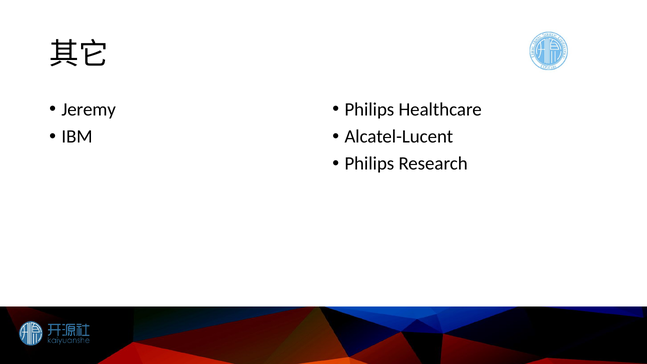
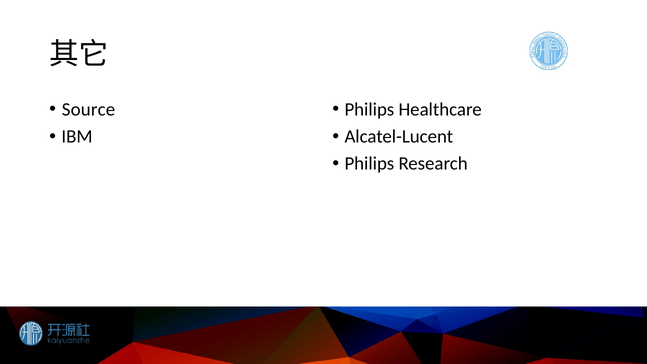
Jeremy: Jeremy -> Source (88, 109)
